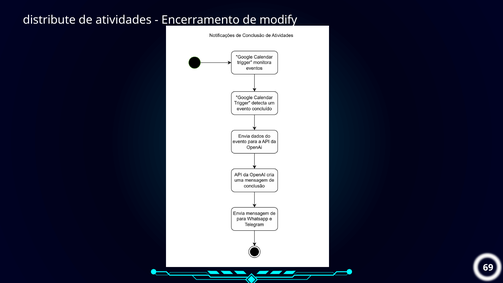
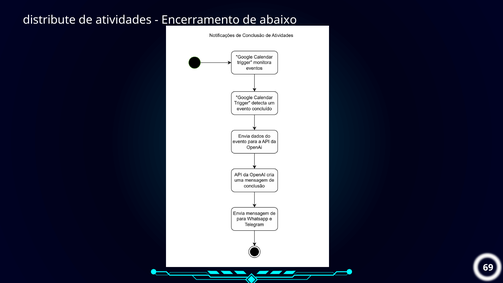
modify: modify -> abaixo (278, 20)
